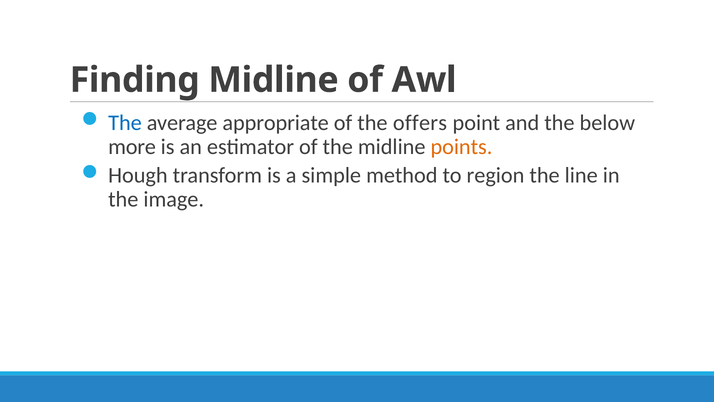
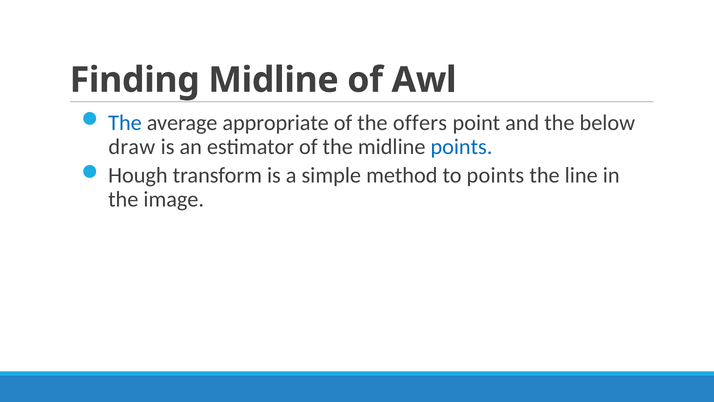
more: more -> draw (132, 147)
points colour: orange -> blue (461, 147)
to region: region -> points (495, 175)
